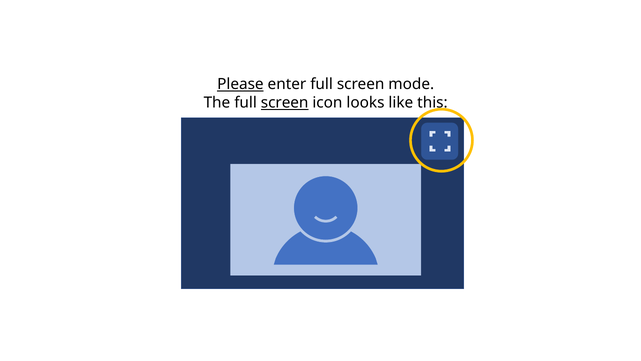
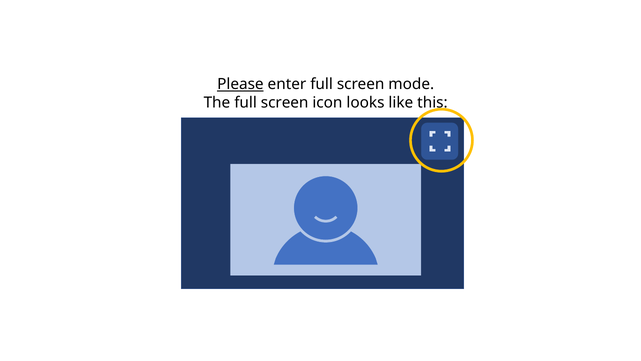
screen underline: present -> none (285, 103)
